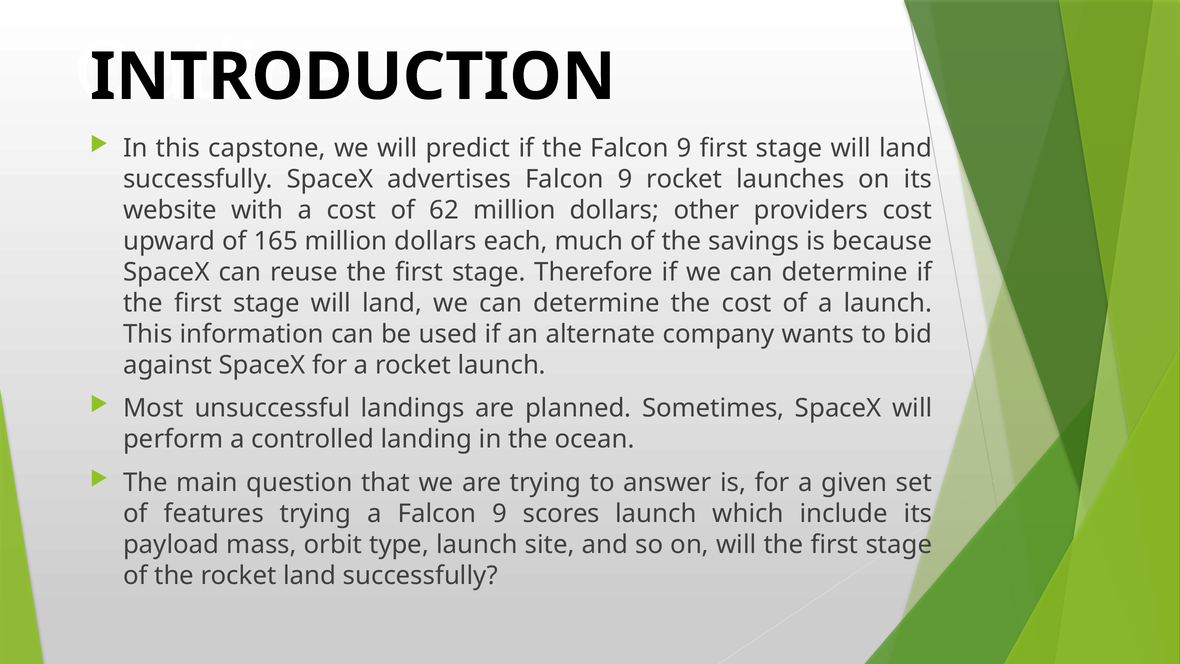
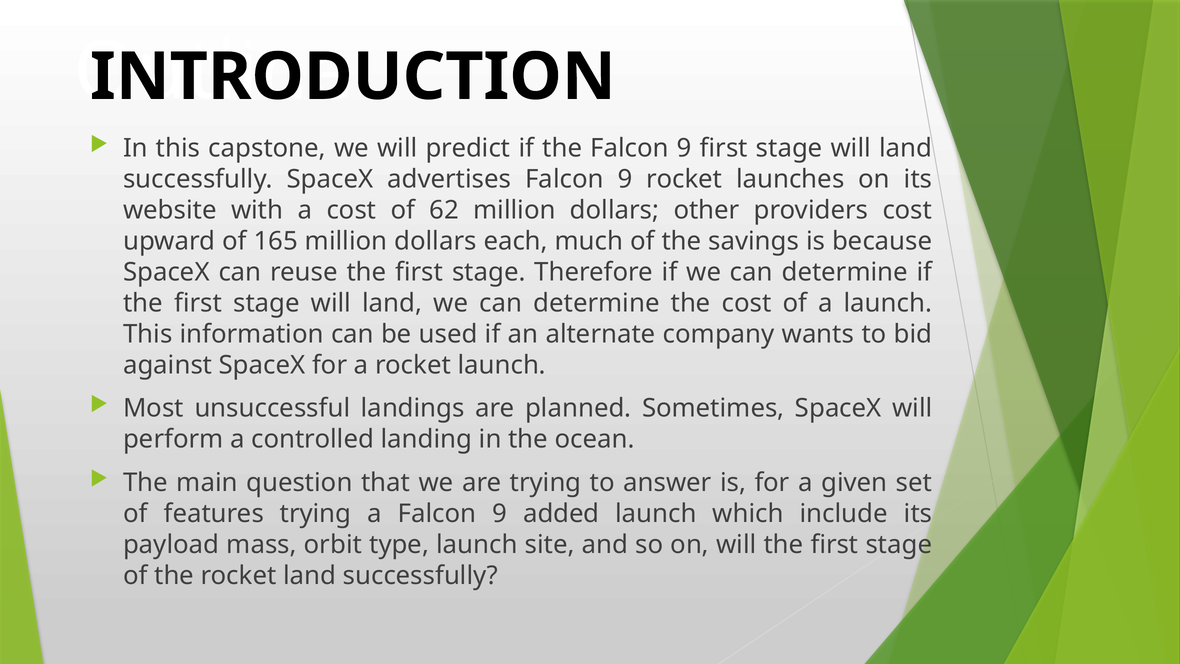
scores: scores -> added (561, 513)
